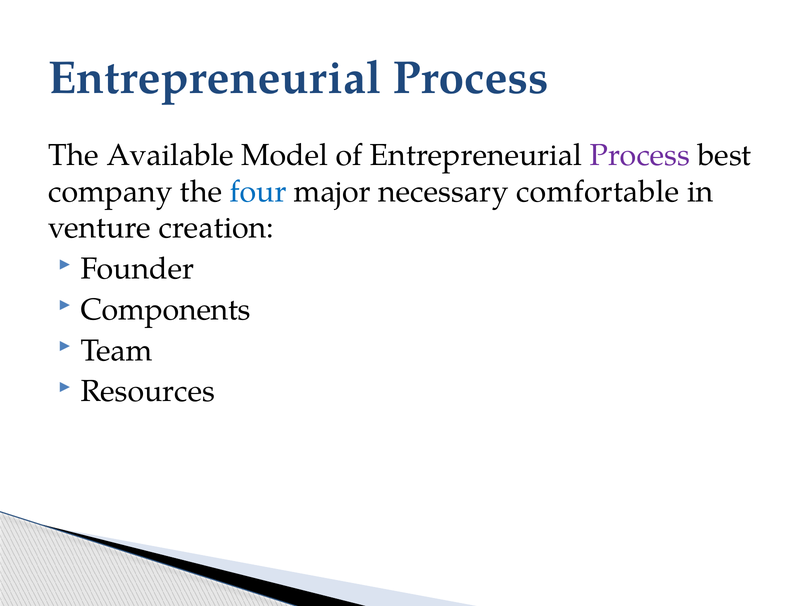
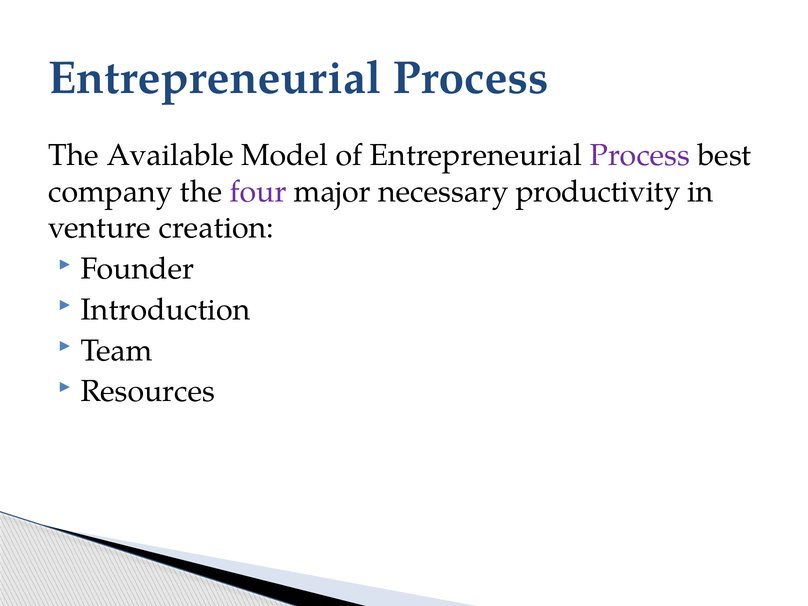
four colour: blue -> purple (258, 192)
comfortable: comfortable -> productivity (598, 192)
Components: Components -> Introduction (166, 310)
